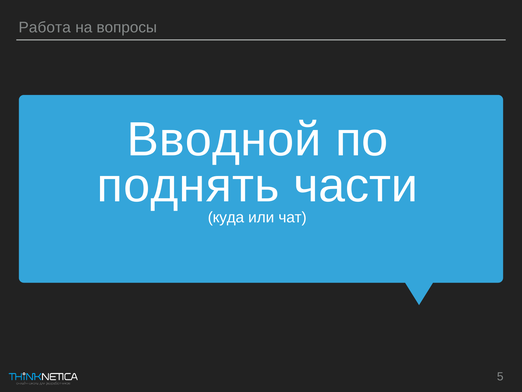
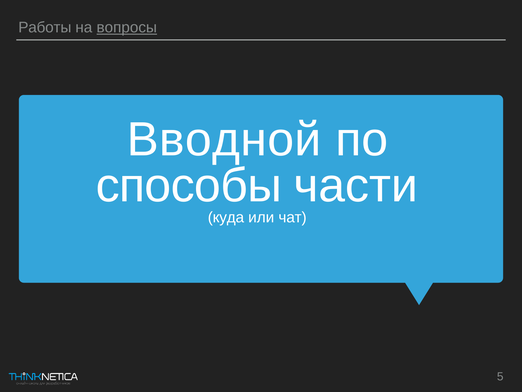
Работа: Работа -> Работы (45, 28)
вопросы underline: none -> present (127, 28)
поднять: поднять -> способы (189, 185)
